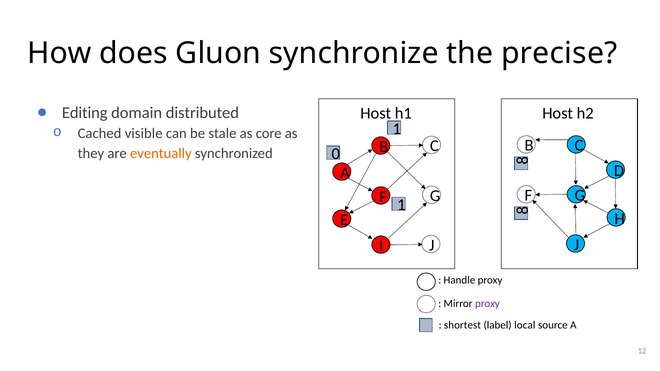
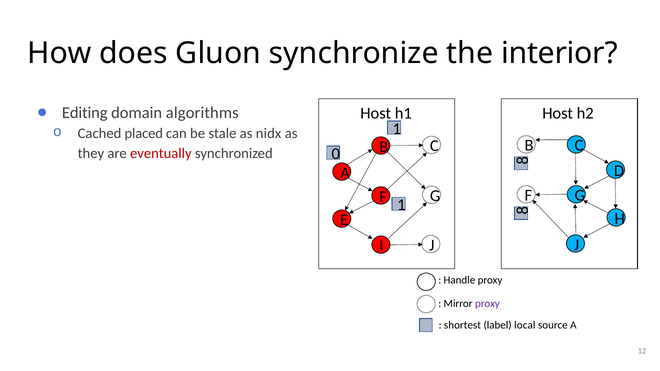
precise: precise -> interior (559, 53)
distributed: distributed -> algorithms (202, 113)
visible: visible -> placed (144, 134)
core: core -> nidx (269, 134)
eventually colour: orange -> red (161, 154)
